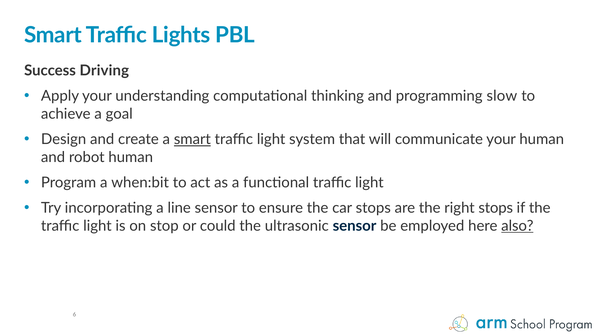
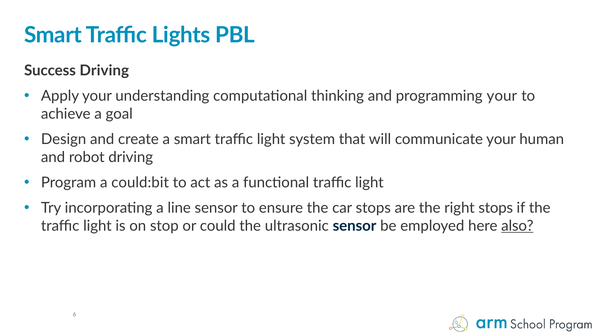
programming slow: slow -> your (502, 96)
smart underline: present -> none (192, 139)
robot human: human -> driving (131, 157)
when:bit: when:bit -> could:bit (140, 183)
